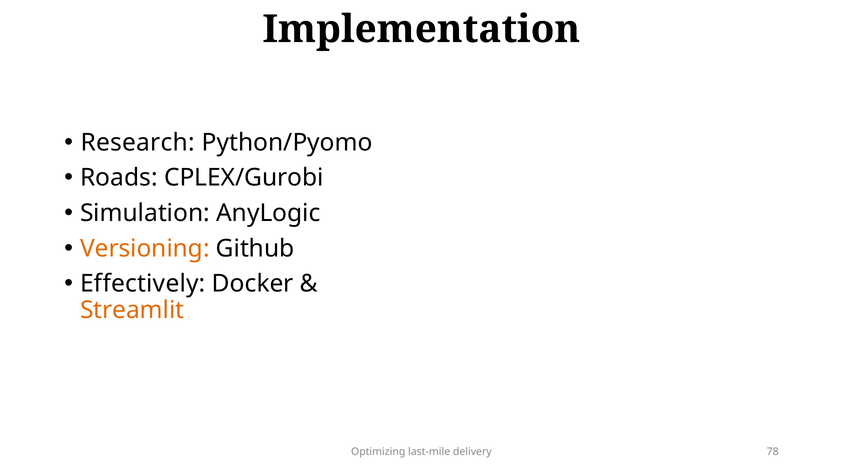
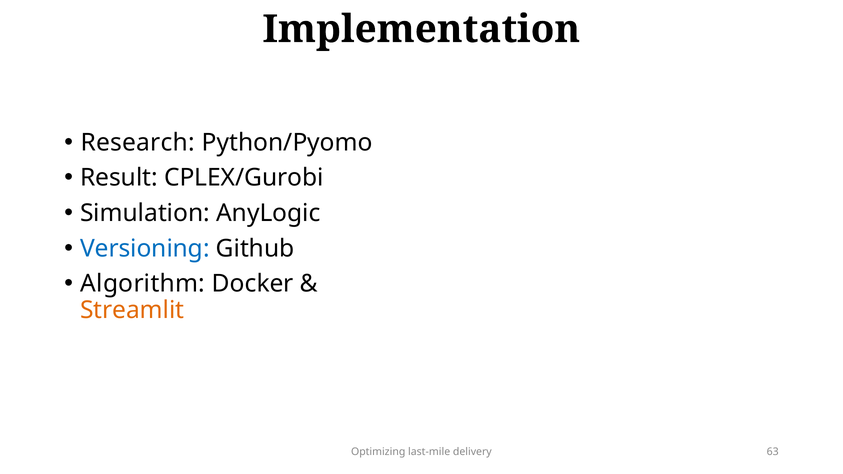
Roads: Roads -> Result (119, 178)
Versioning colour: orange -> blue (145, 249)
Effectively: Effectively -> Algorithm (143, 284)
78: 78 -> 63 (773, 452)
